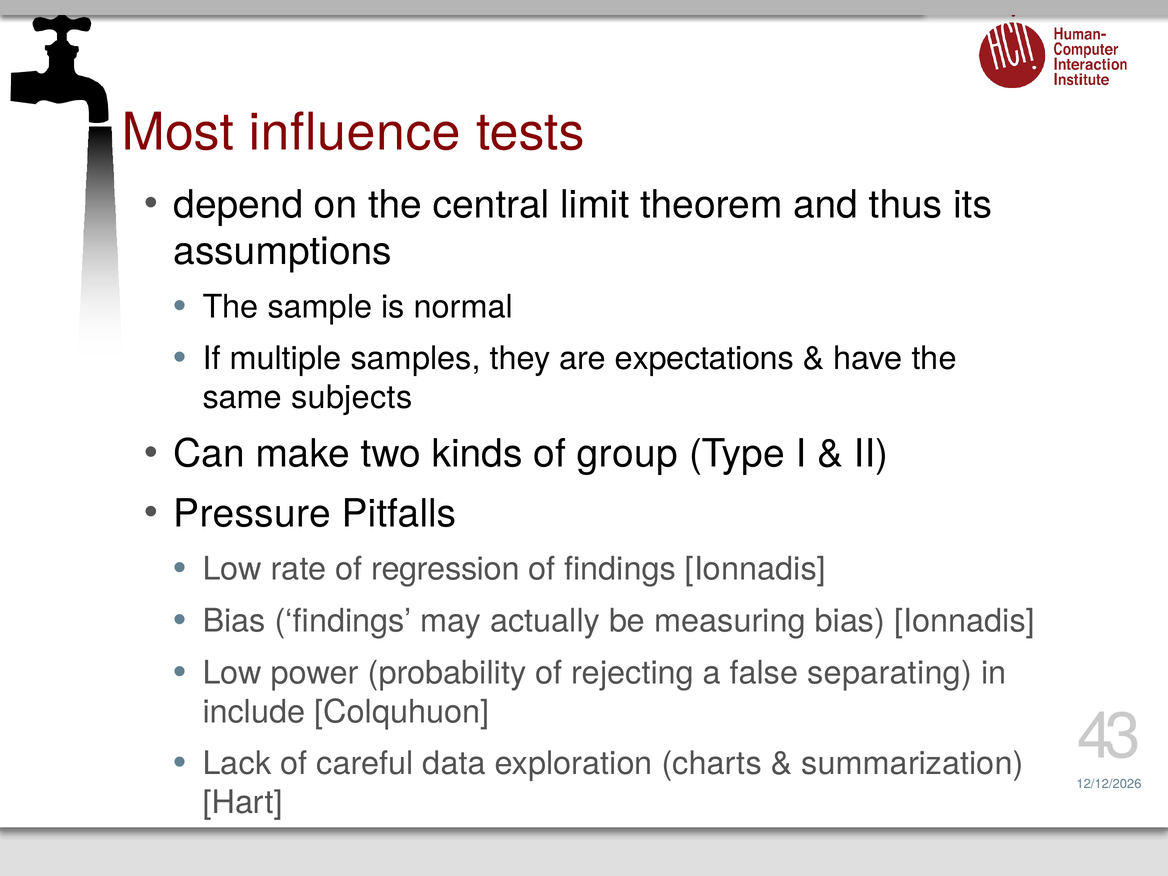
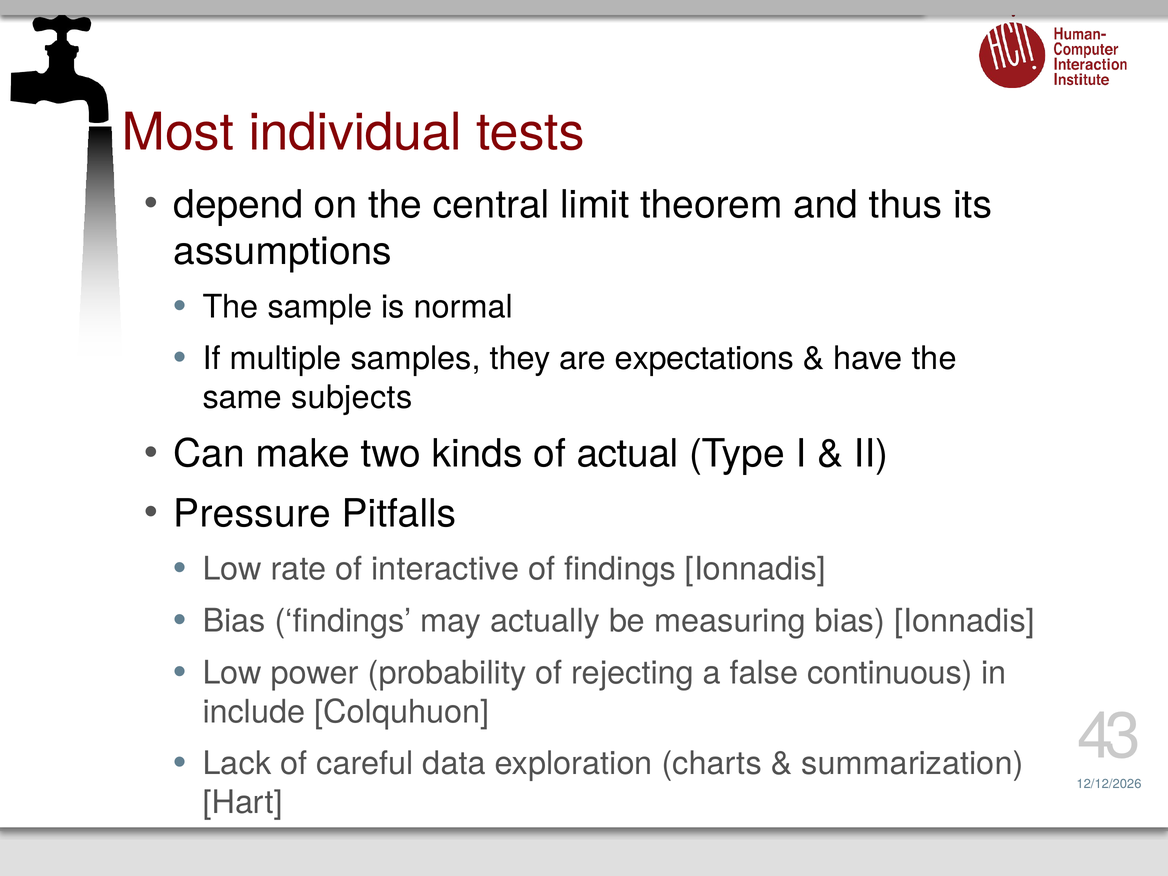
influence: influence -> individual (355, 133)
group: group -> actual (628, 454)
regression: regression -> interactive (445, 569)
separating: separating -> continuous (890, 673)
